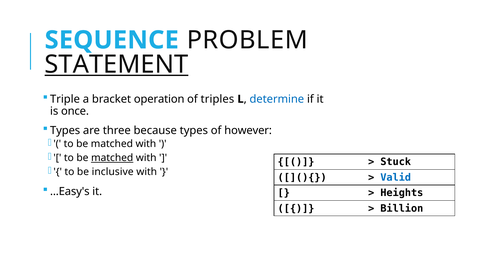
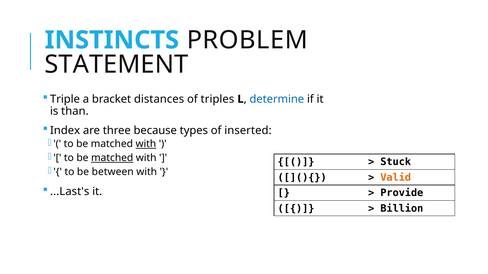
SEQUENCE: SEQUENCE -> INSTINCTS (112, 40)
STATEMENT underline: present -> none (116, 65)
operation: operation -> distances (159, 99)
once: once -> than (75, 111)
Types: Types -> Index (65, 131)
however: however -> inserted (248, 131)
with underline: none -> present (146, 144)
inclusive: inclusive -> between (113, 172)
Valid colour: blue -> orange (396, 178)
...Easy's: ...Easy's -> ...Last's (70, 192)
Heights: Heights -> Provide (402, 193)
